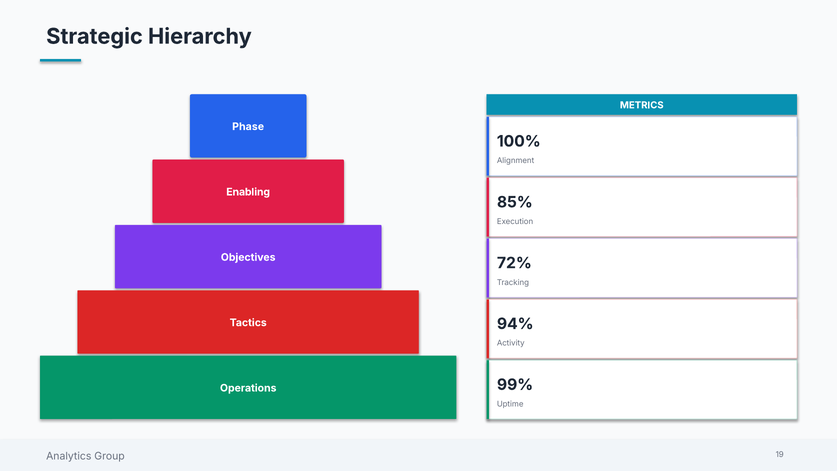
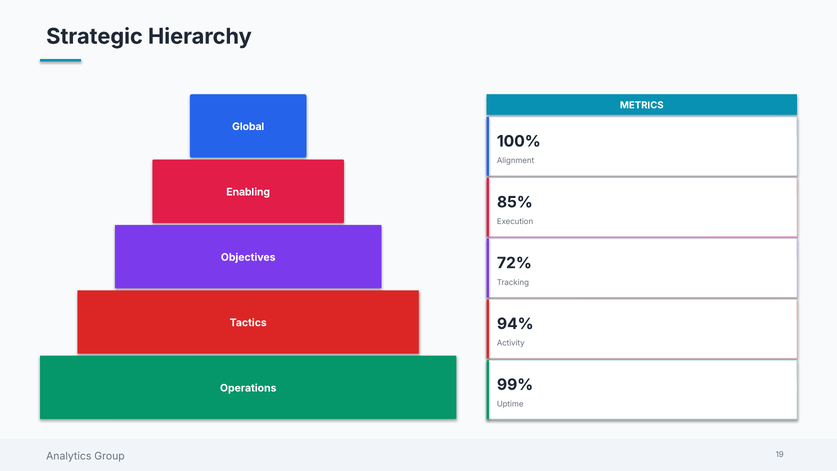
Phase: Phase -> Global (248, 127)
